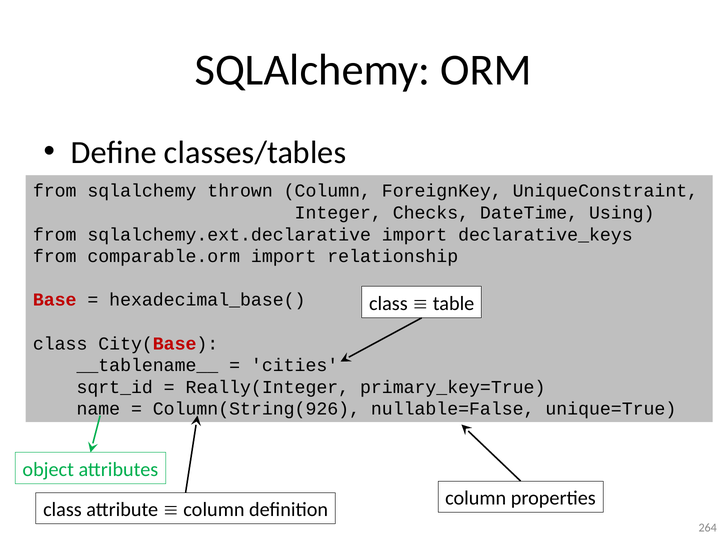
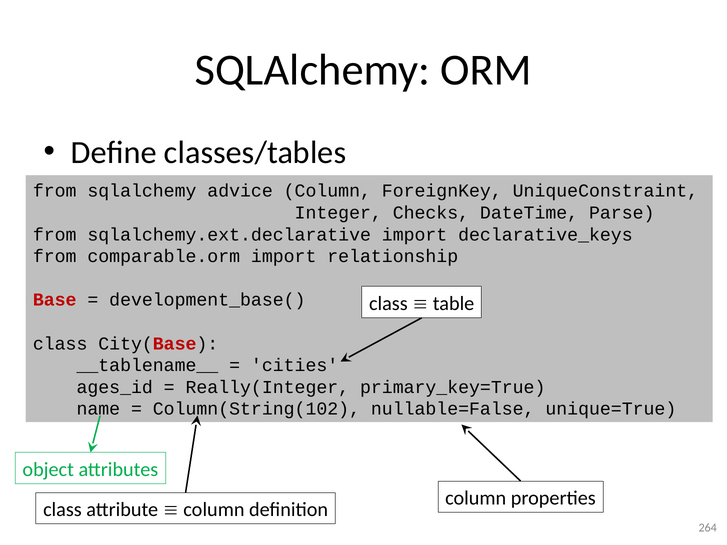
thrown: thrown -> advice (240, 191)
Using: Using -> Parse (622, 213)
hexadecimal_base(: hexadecimal_base( -> development_base( (207, 300)
sqrt_id: sqrt_id -> ages_id (115, 387)
Column(String(926: Column(String(926 -> Column(String(102 (256, 409)
